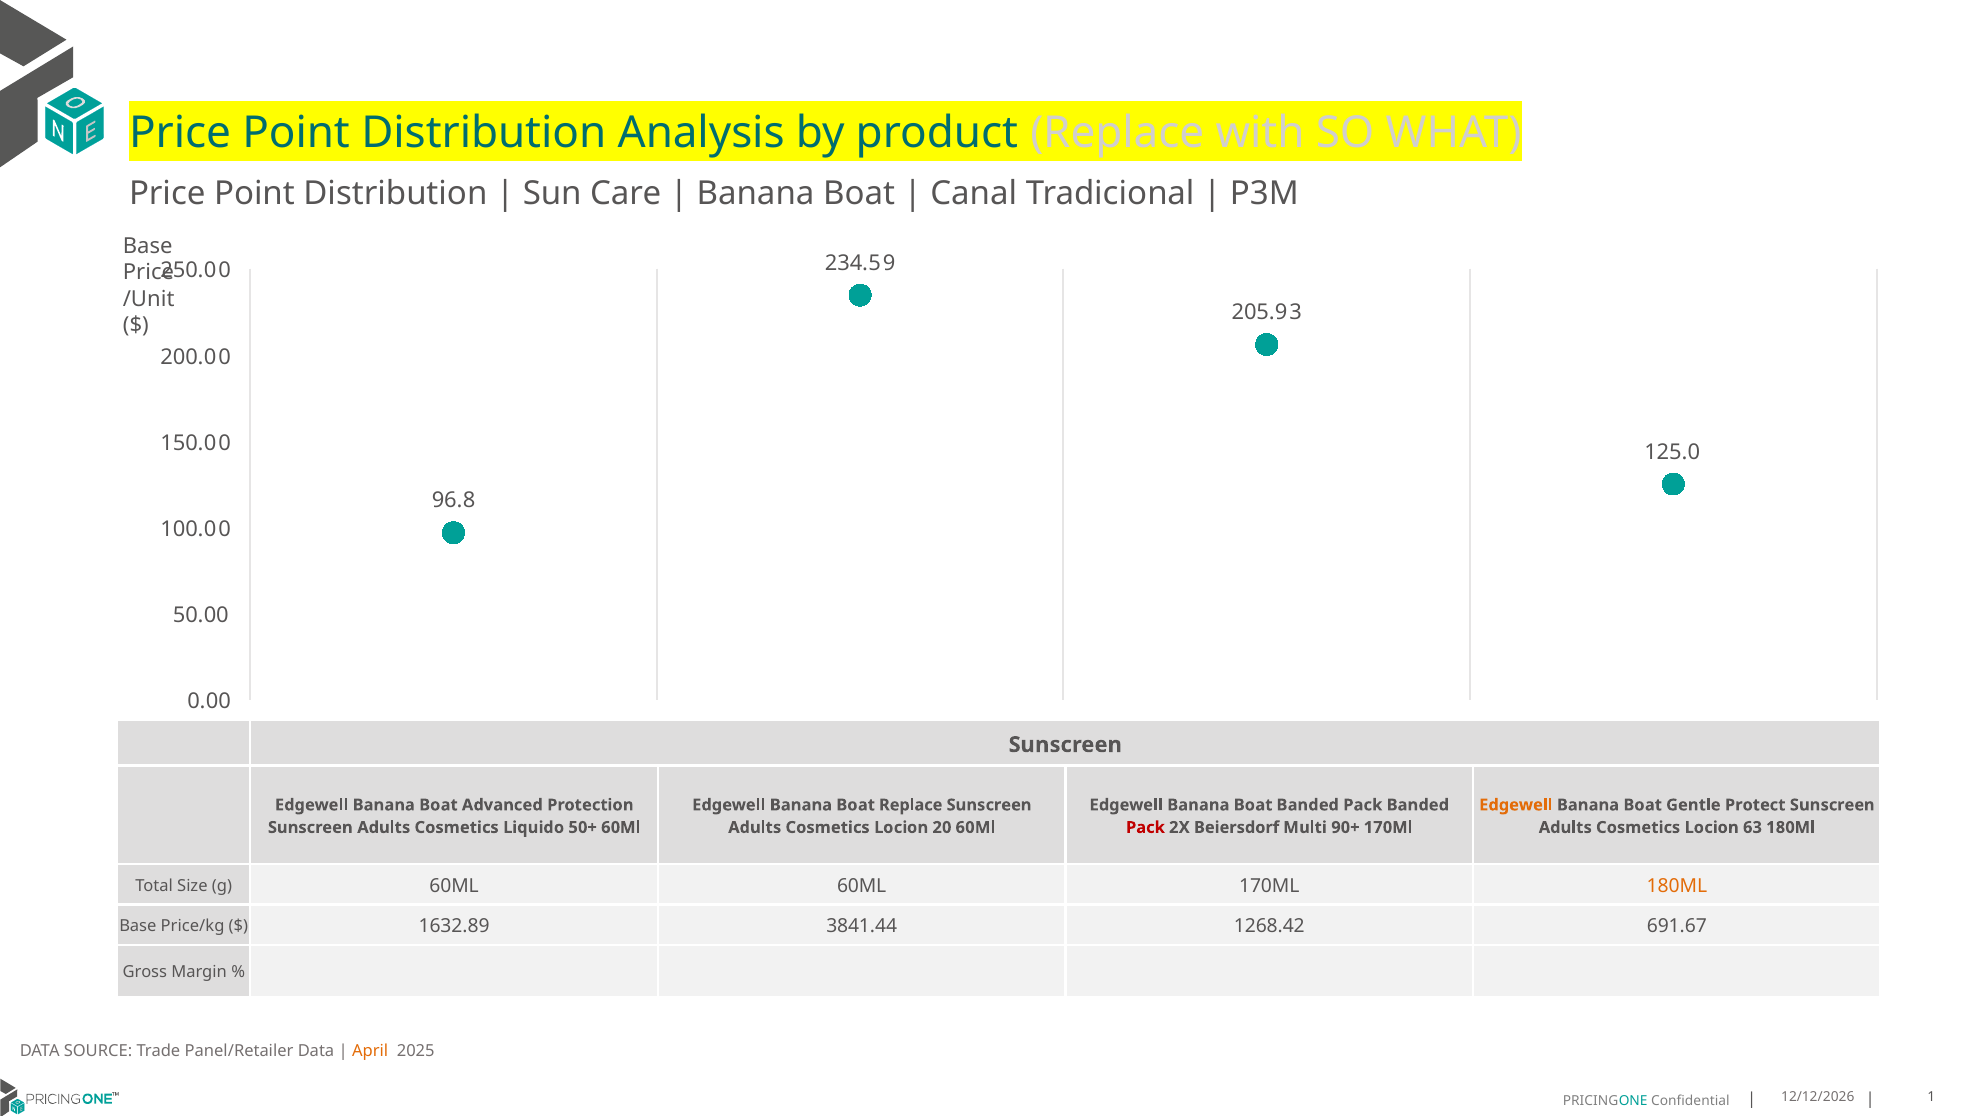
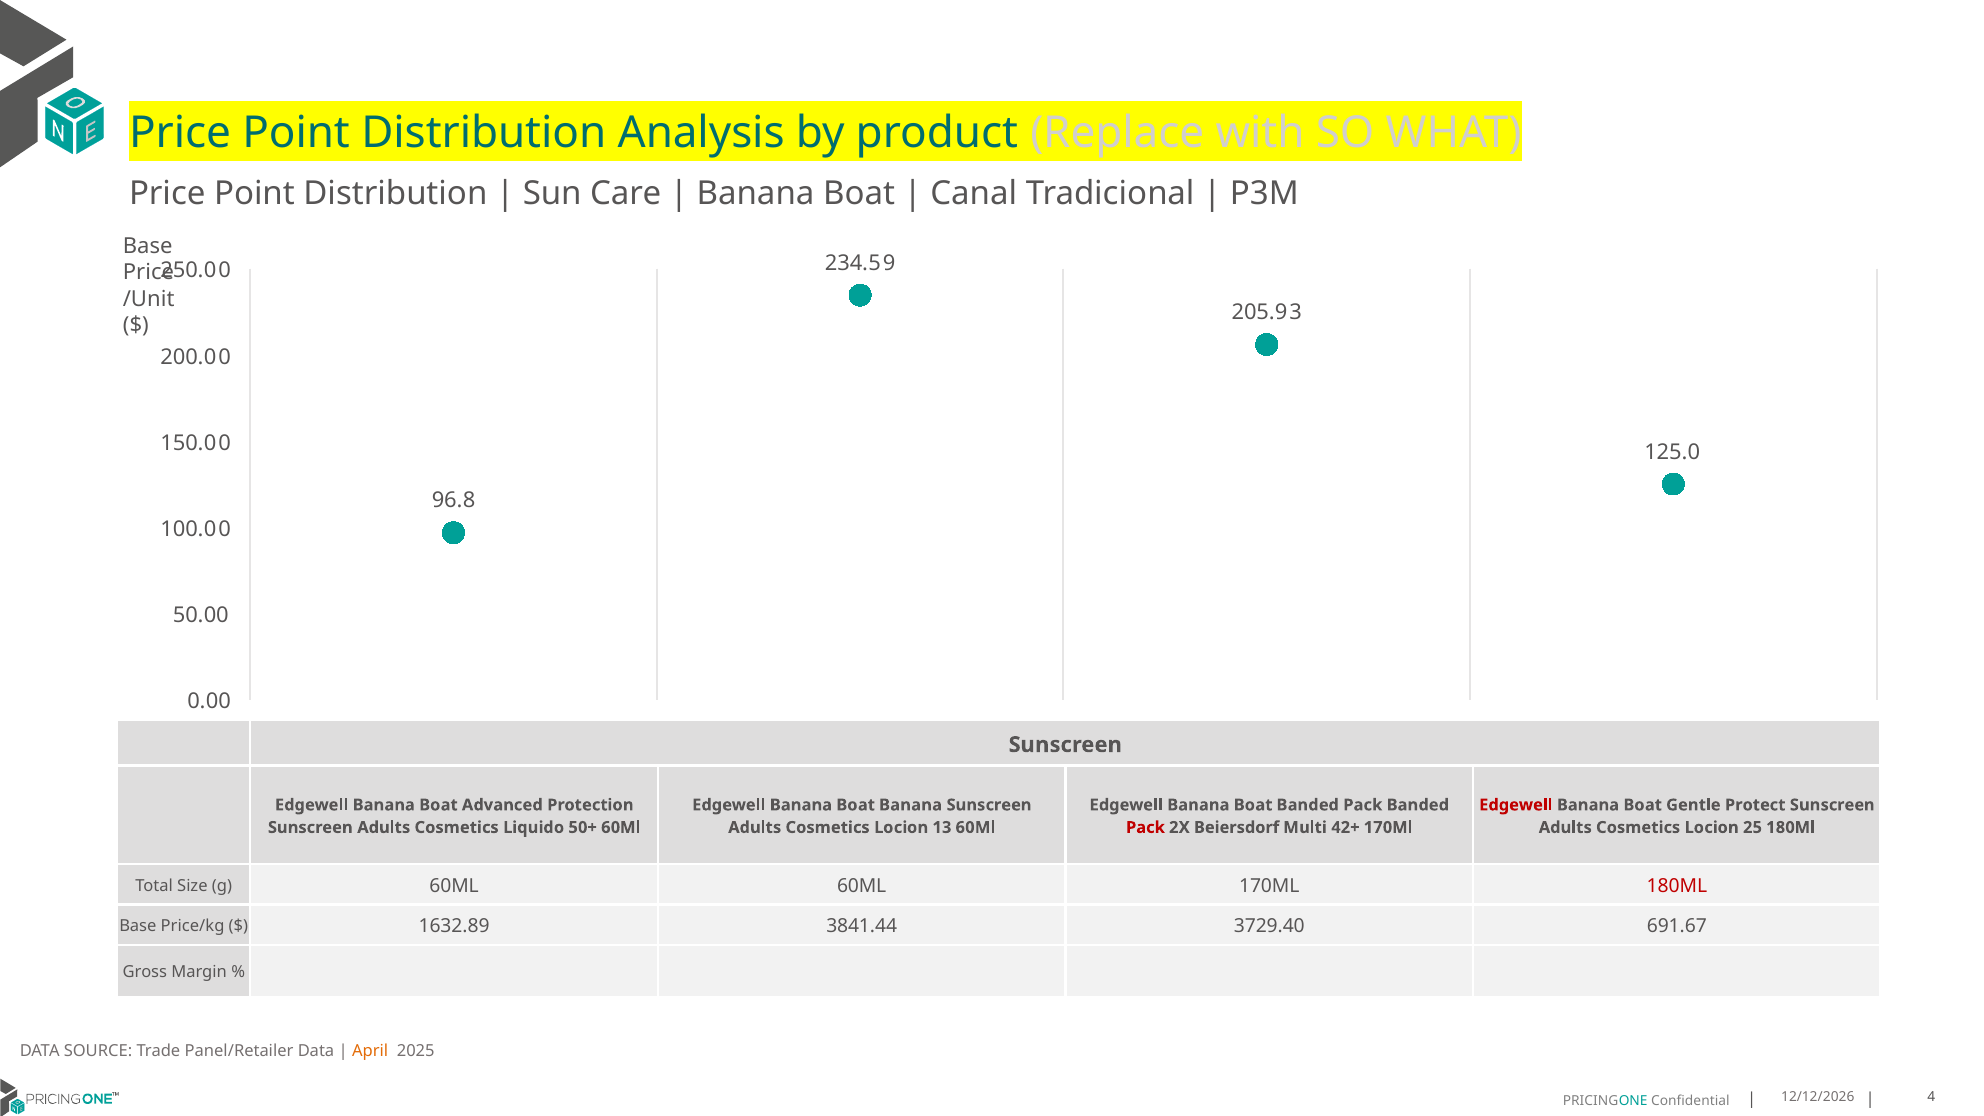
Boat Replace: Replace -> Banana (911, 805)
Edgewell colour: orange -> red (1516, 805)
20: 20 -> 13 (942, 828)
90+: 90+ -> 42+ (1345, 828)
63: 63 -> 25 (1752, 828)
180ML colour: orange -> red (1677, 886)
1268.42: 1268.42 -> 3729.40 (1269, 927)
1: 1 -> 4 (1931, 1097)
